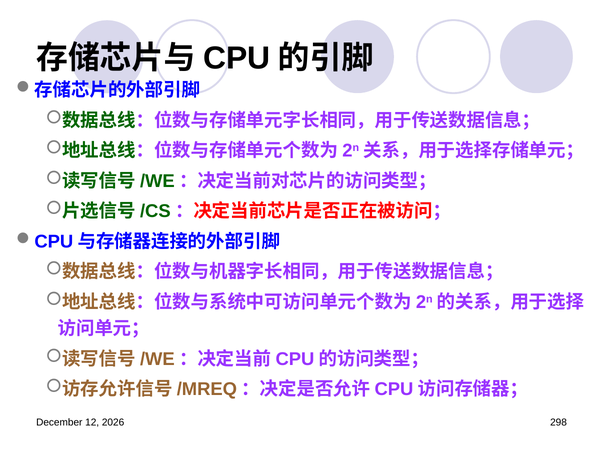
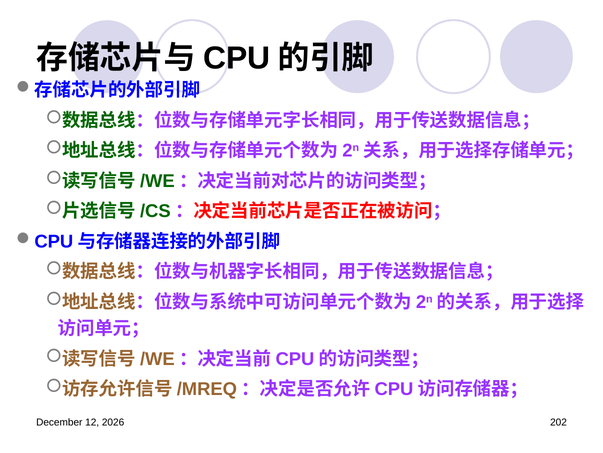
298: 298 -> 202 (558, 422)
